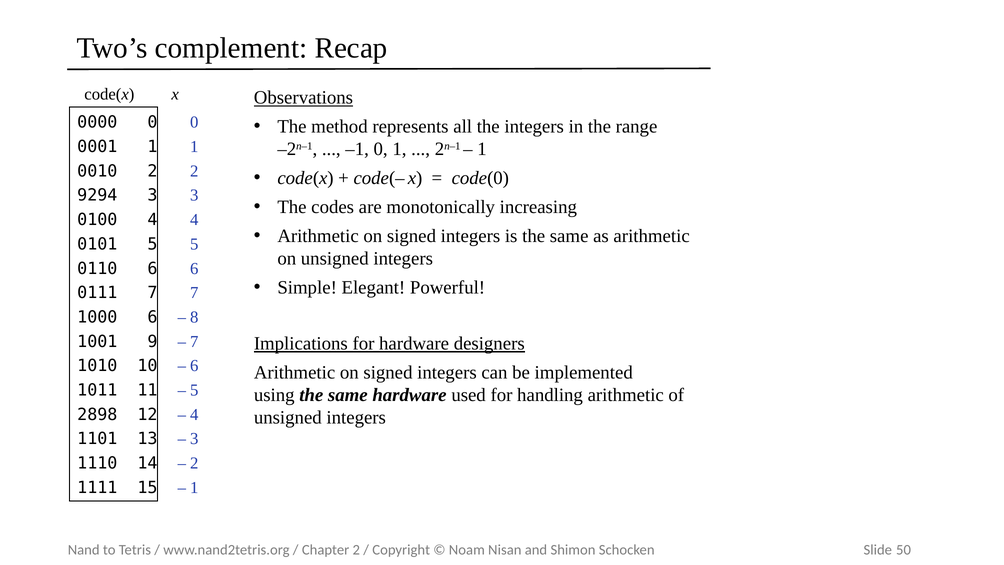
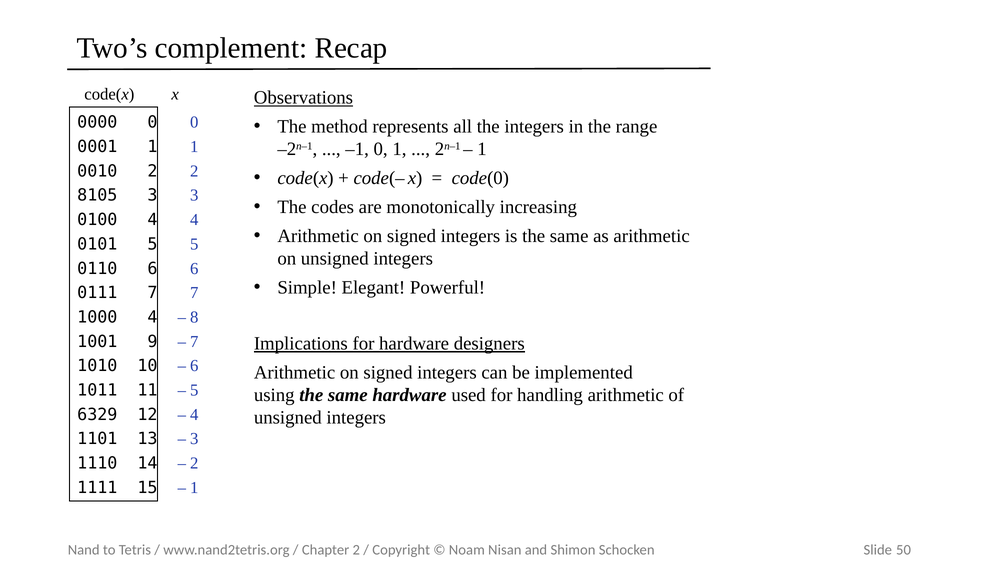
9294: 9294 -> 8105 (97, 195)
1000 6: 6 -> 4 (153, 317)
2898: 2898 -> 6329 (97, 414)
